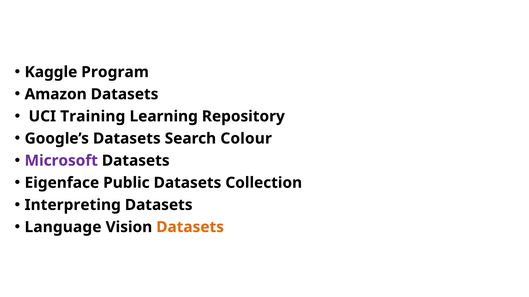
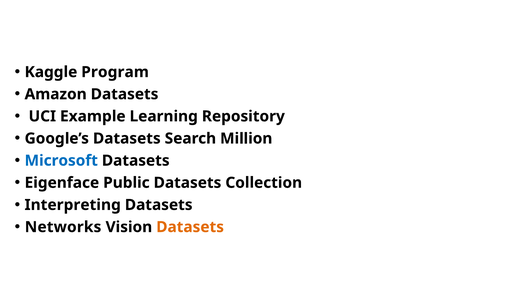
Training: Training -> Example (93, 117)
Colour: Colour -> Million (246, 139)
Microsoft colour: purple -> blue (61, 161)
Language: Language -> Networks (63, 227)
